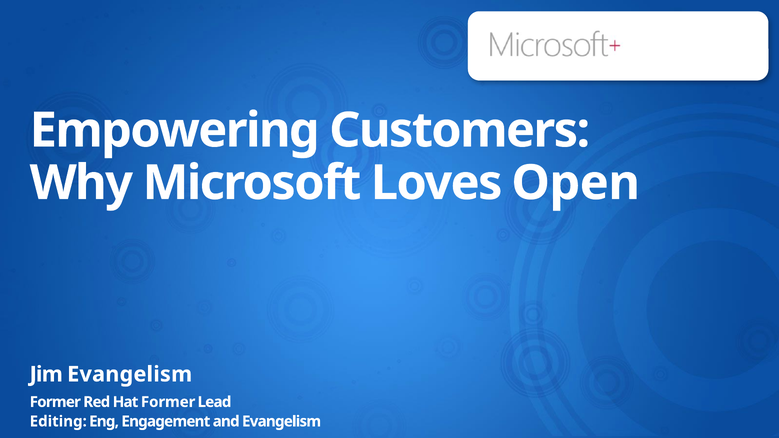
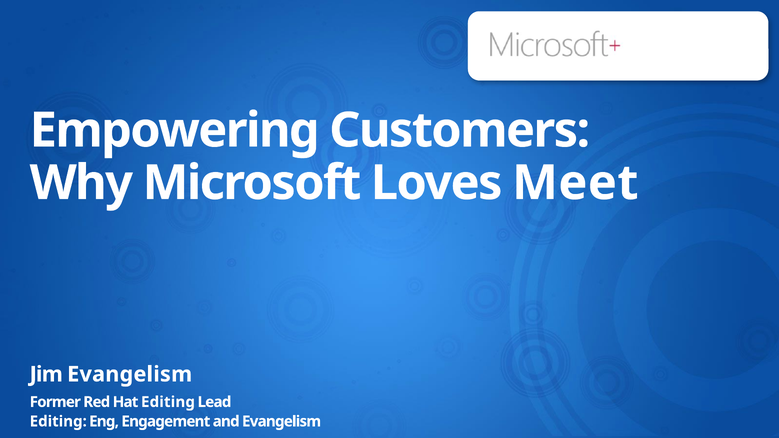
Open: Open -> Meet (575, 183)
Hat Former: Former -> Editing (168, 402)
